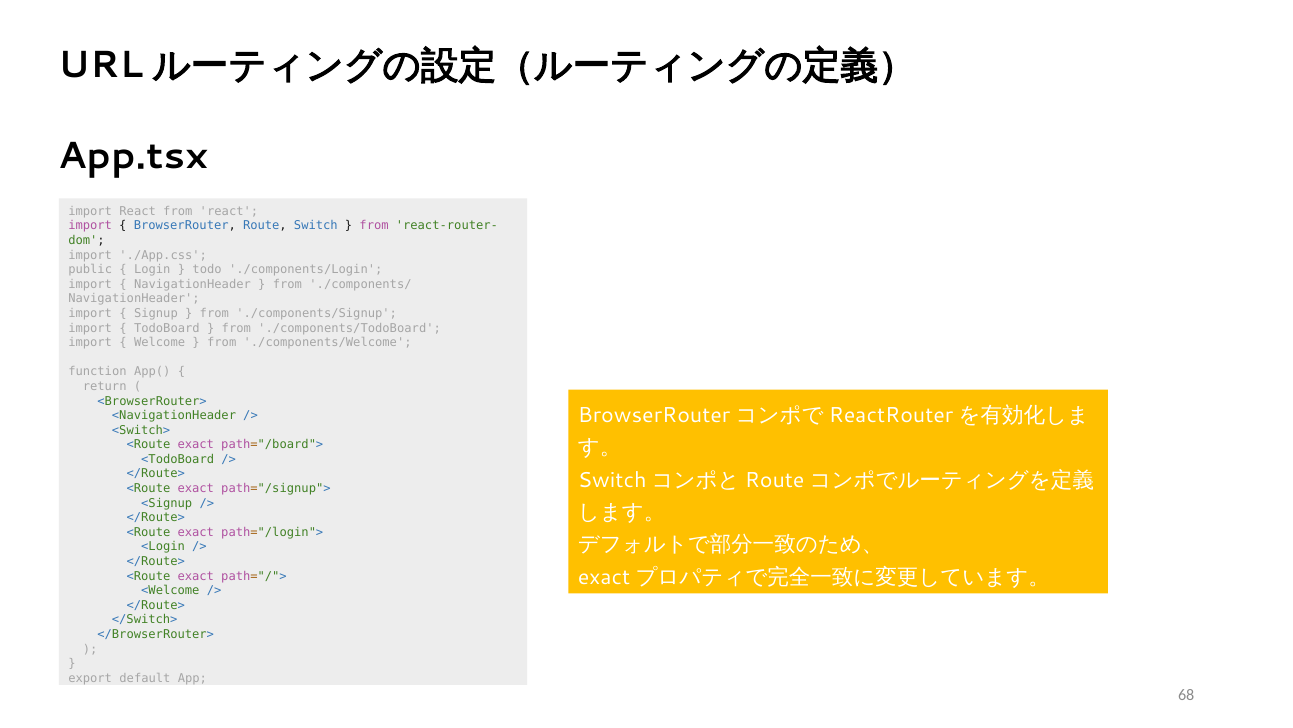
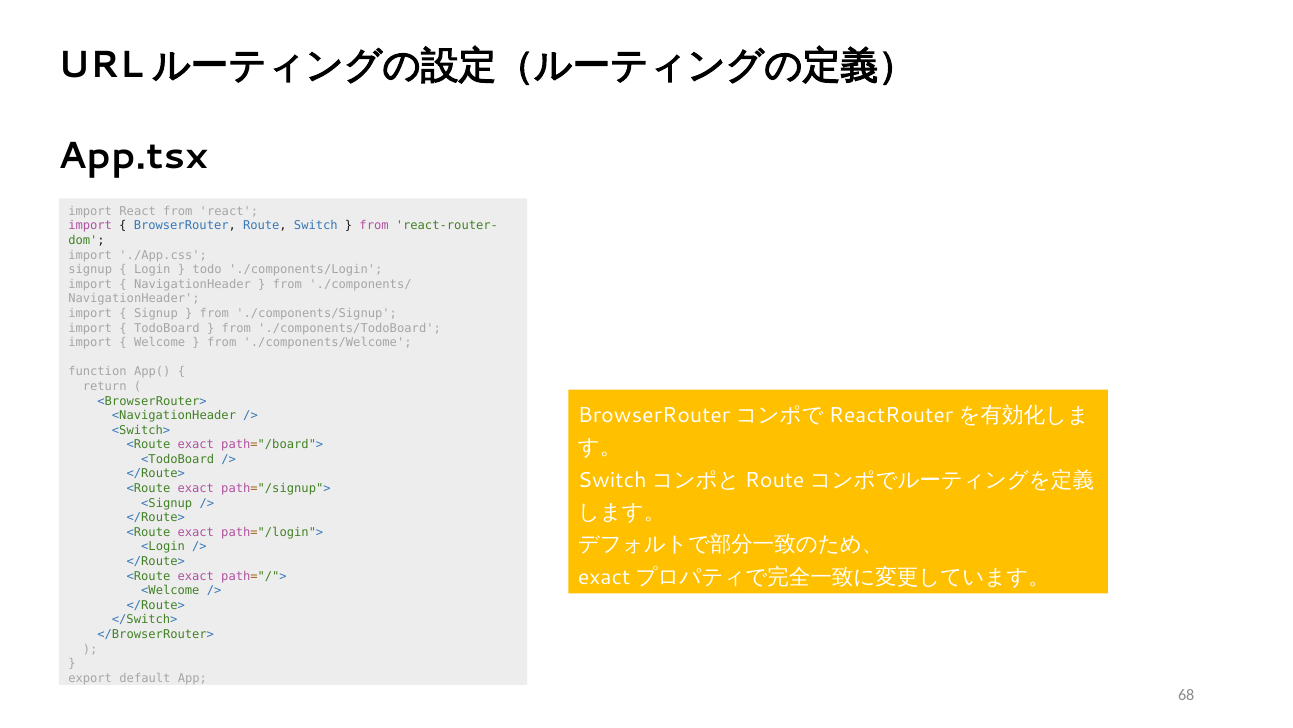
public: public -> signup (90, 269)
